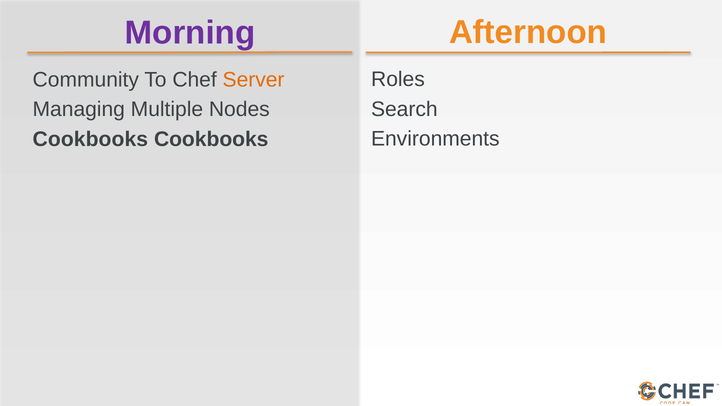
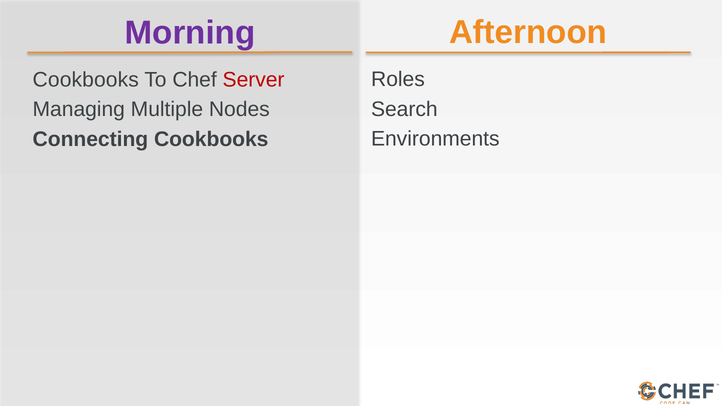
Community: Community -> Cookbooks (86, 80)
Server colour: orange -> red (254, 80)
Cookbooks: Cookbooks -> Connecting (90, 139)
